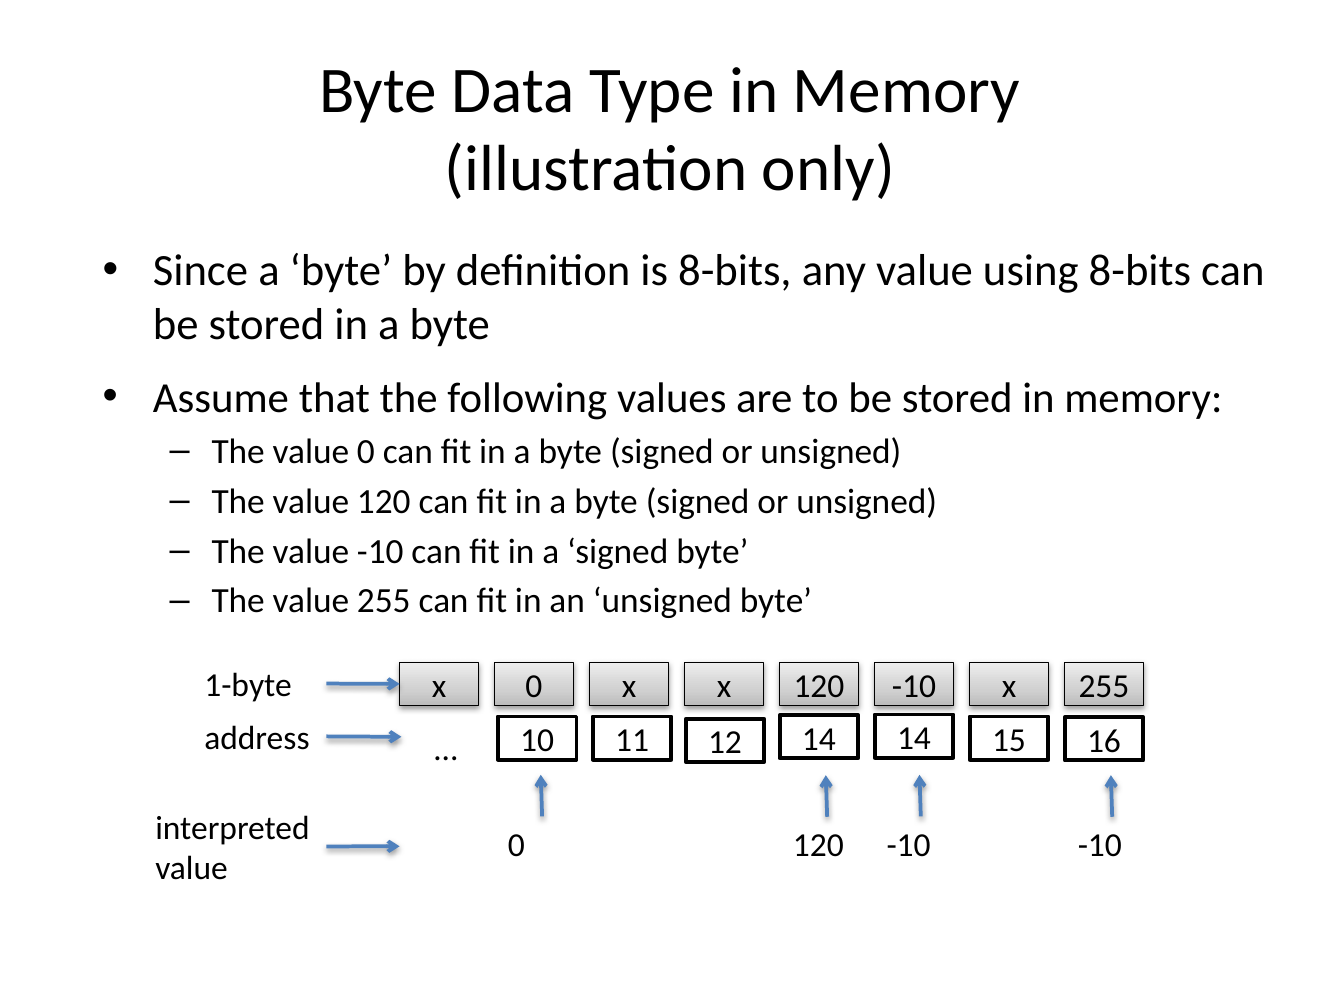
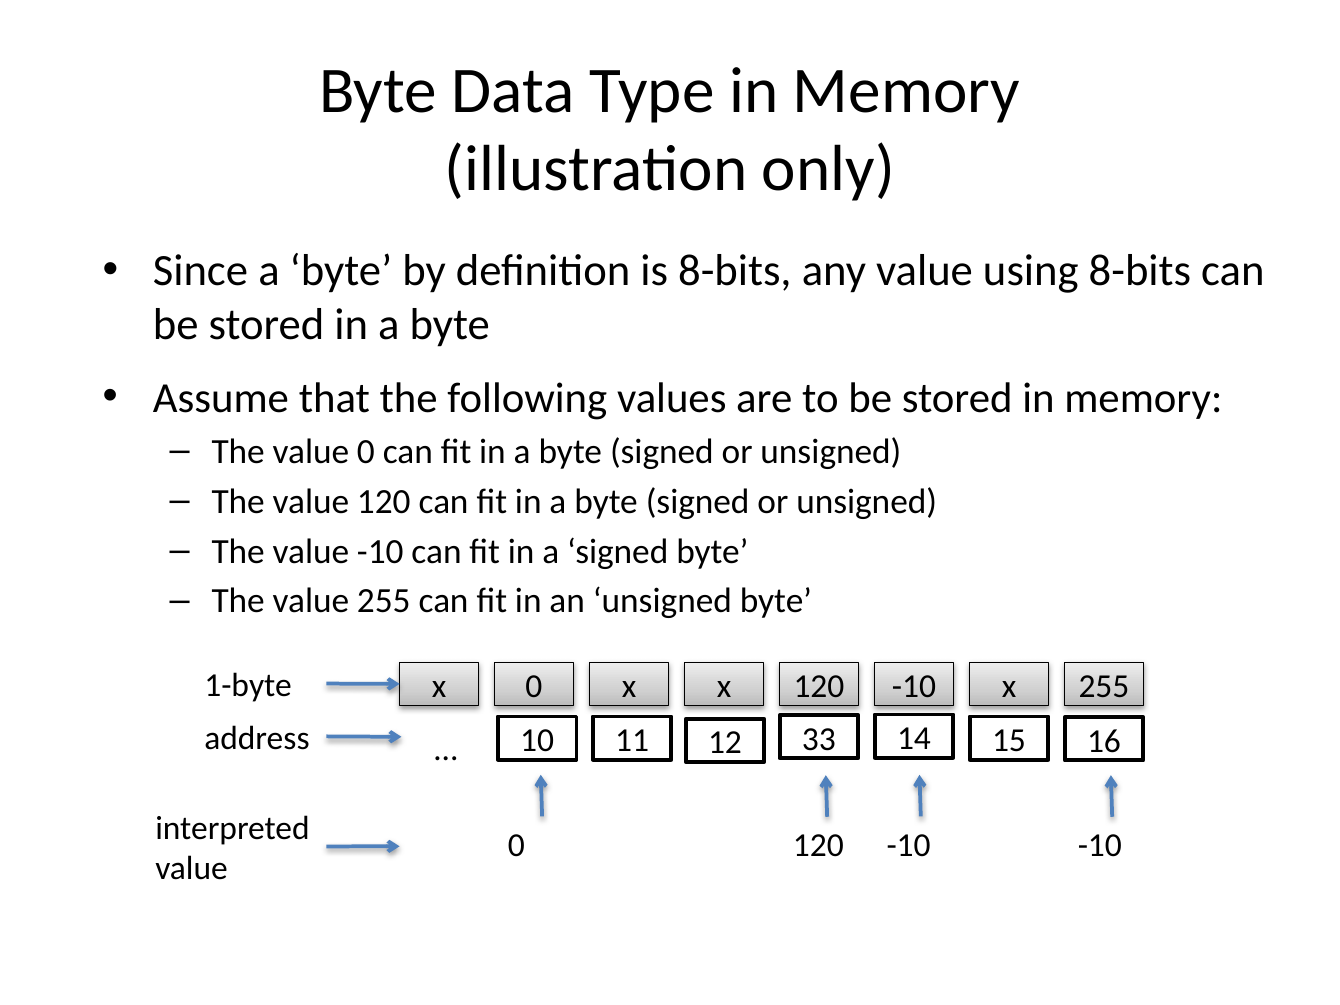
12 14: 14 -> 33 (819, 739)
